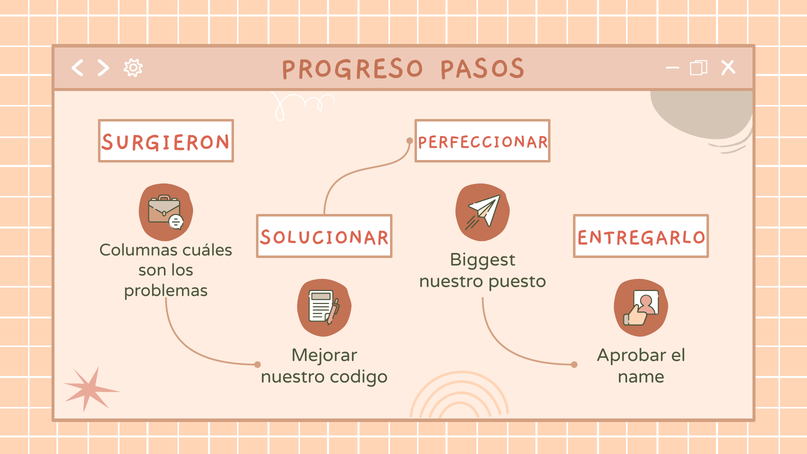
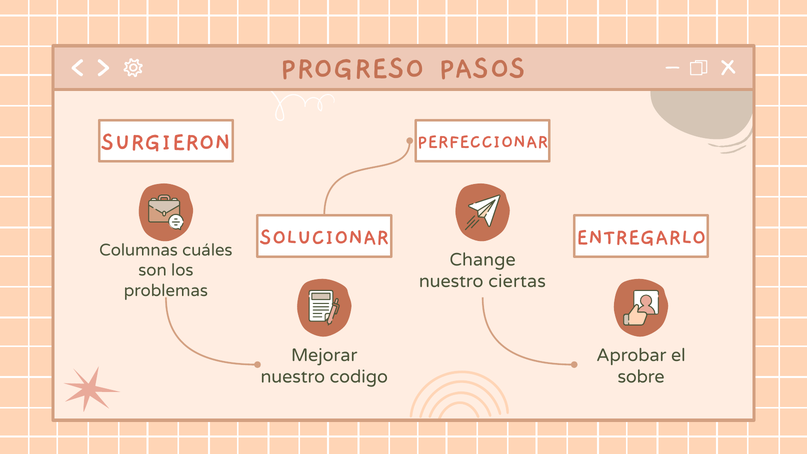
Biggest: Biggest -> Change (483, 260)
puesto: puesto -> ciertas (517, 281)
name: name -> sobre (641, 377)
